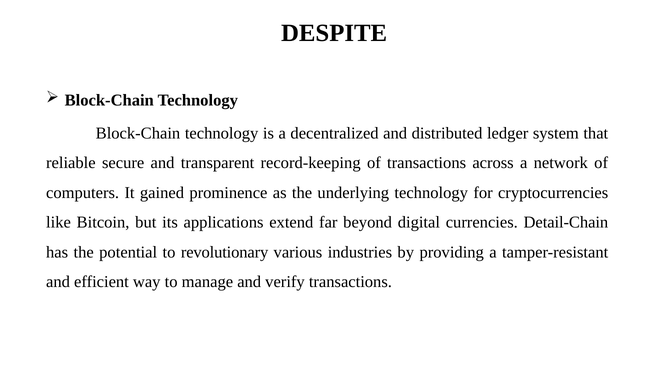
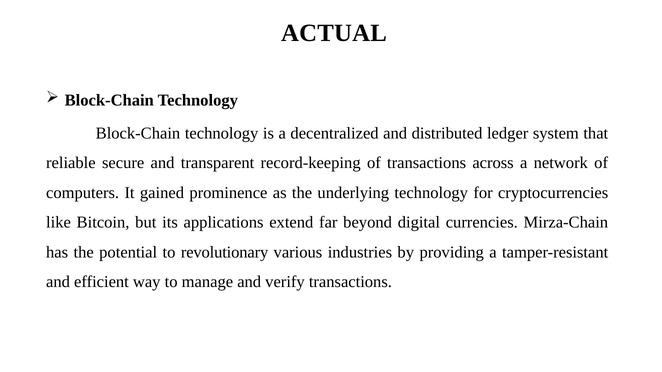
DESPITE: DESPITE -> ACTUAL (334, 33)
Detail-Chain: Detail-Chain -> Mirza-Chain (566, 223)
